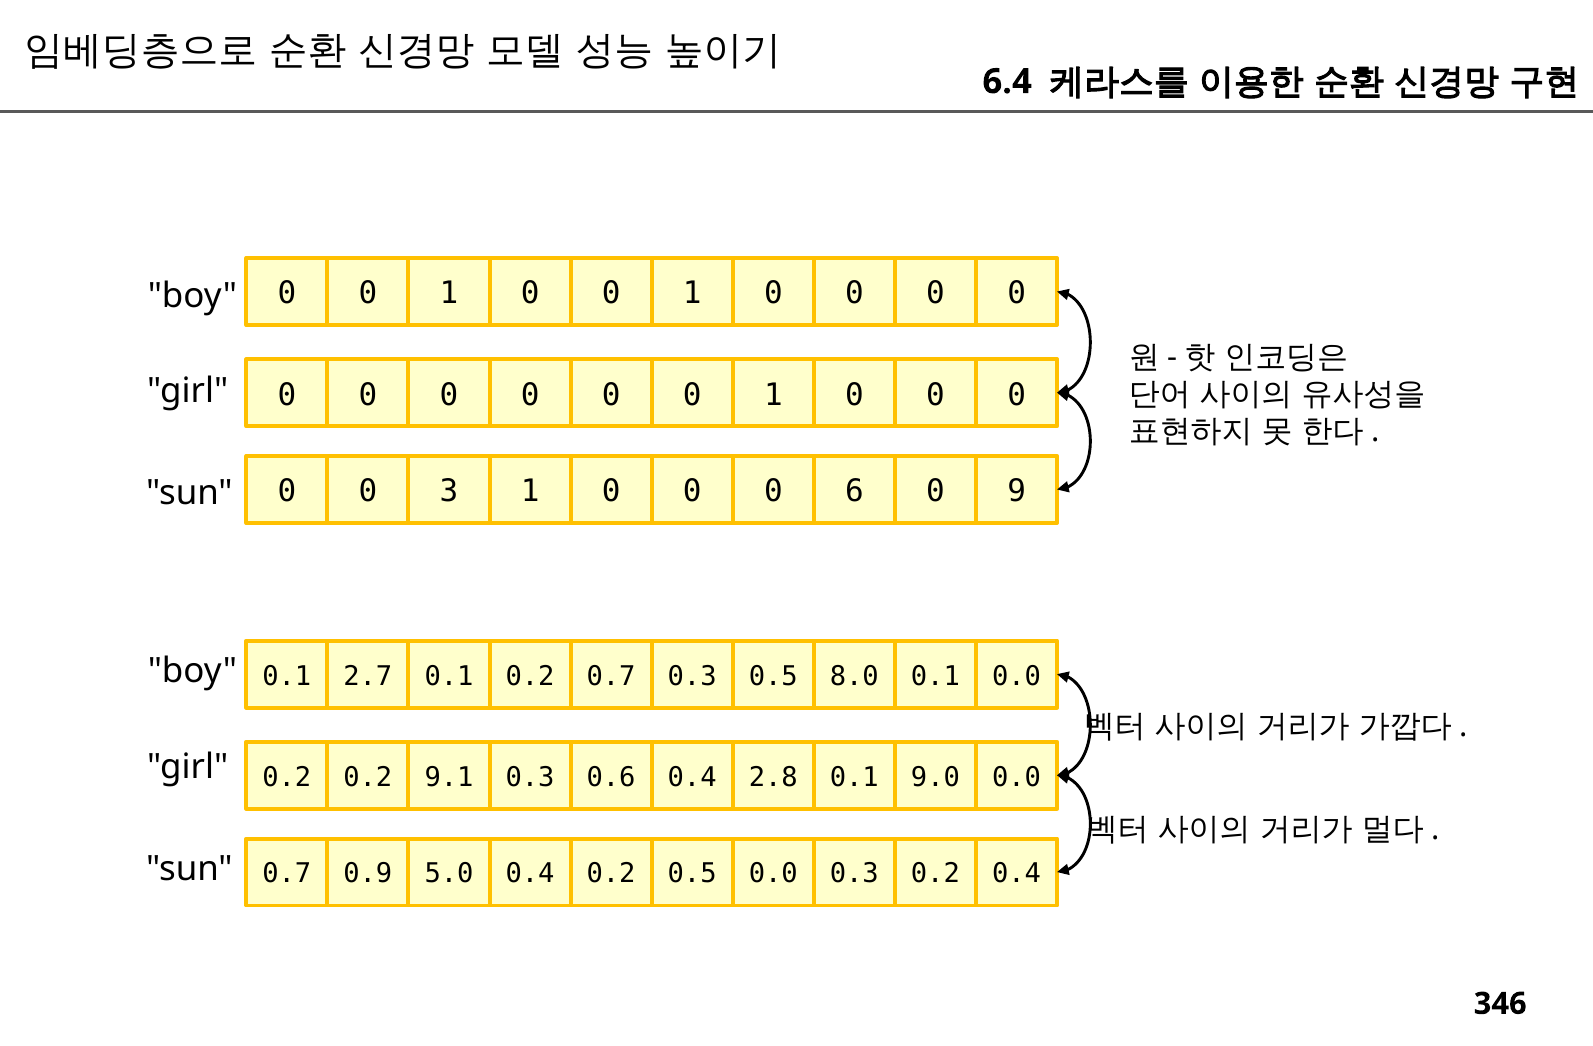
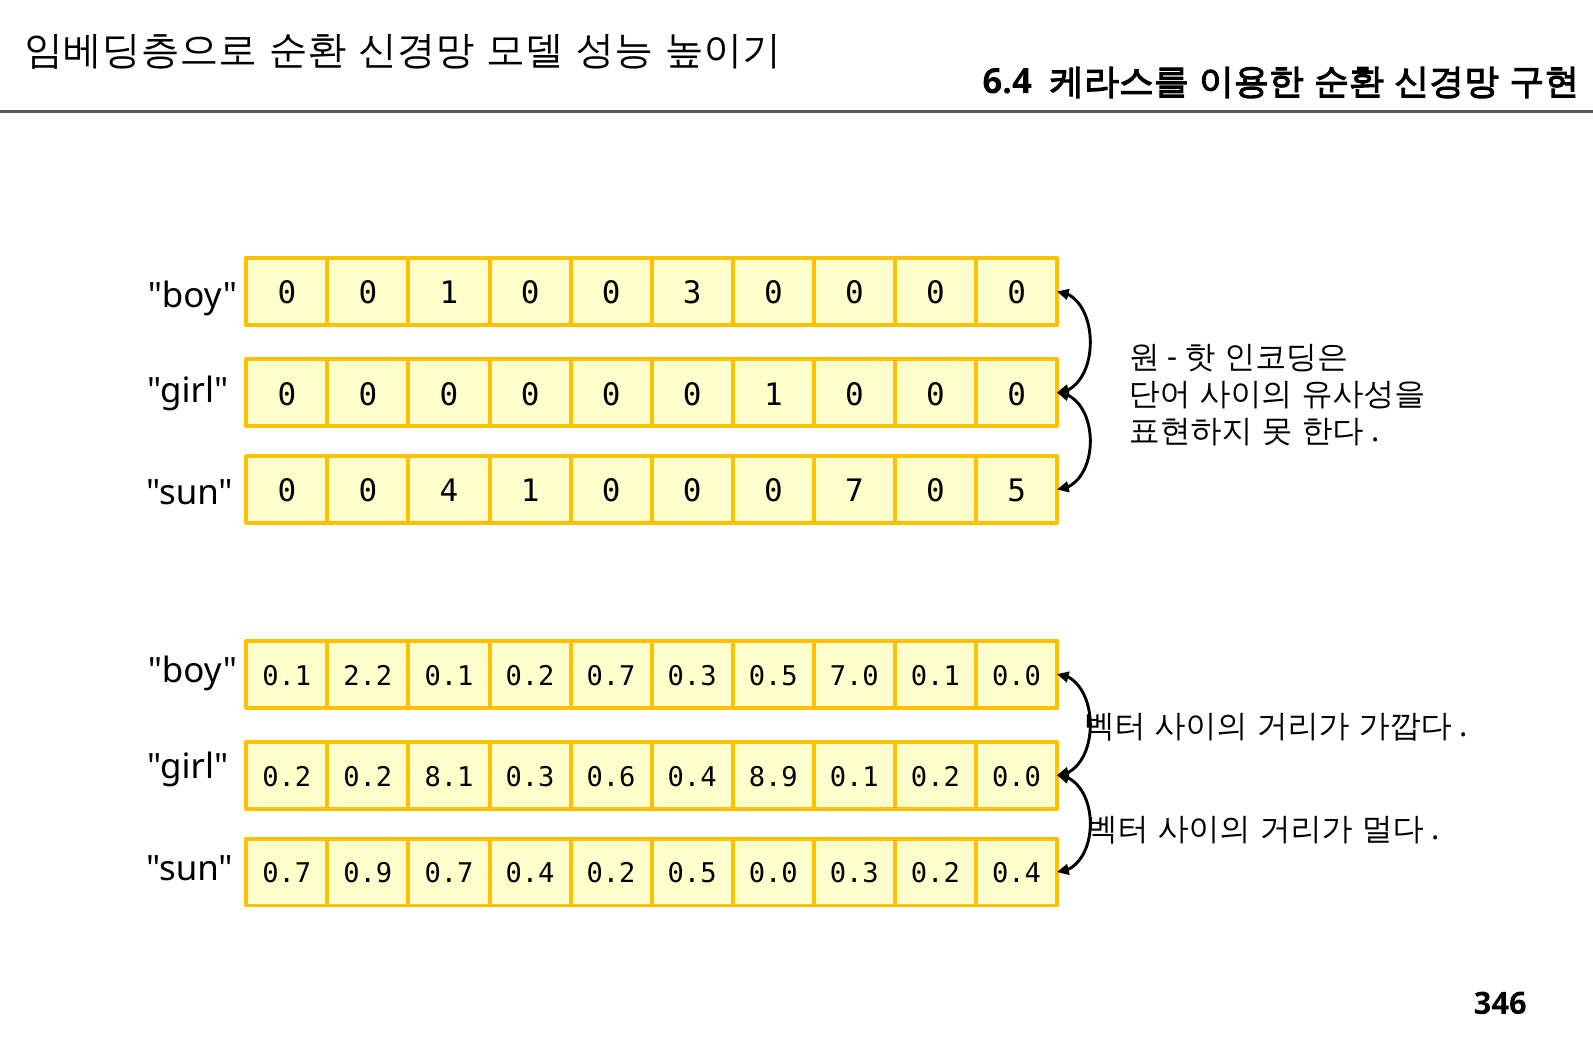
1 0 0 1: 1 -> 3 (692, 294)
3: 3 -> 4 (449, 492)
6: 6 -> 7 (854, 492)
9: 9 -> 5 (1017, 492)
2.7: 2.7 -> 2.2 (368, 676)
8.0: 8.0 -> 7.0 (854, 676)
9.1: 9.1 -> 8.1 (449, 777)
2.8: 2.8 -> 8.9 (773, 777)
9.0: 9.0 -> 0.2 (935, 777)
0.9 5.0: 5.0 -> 0.7 (449, 874)
